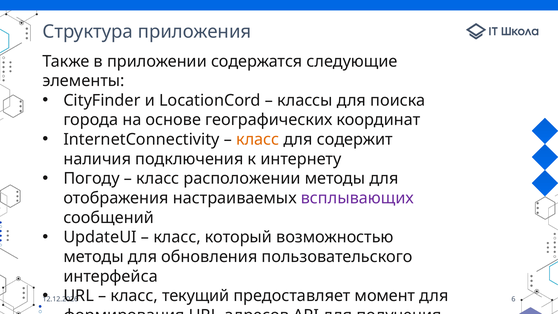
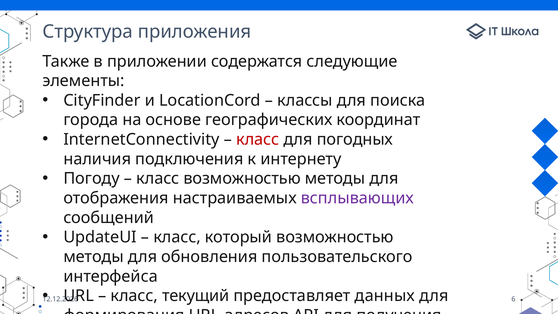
класс colour: orange -> red (258, 139)
для содержит: содержит -> погодных (355, 139)
класс расположении: расположении -> возможностью (242, 179)
предоставляет момент: момент -> данных (385, 296)
